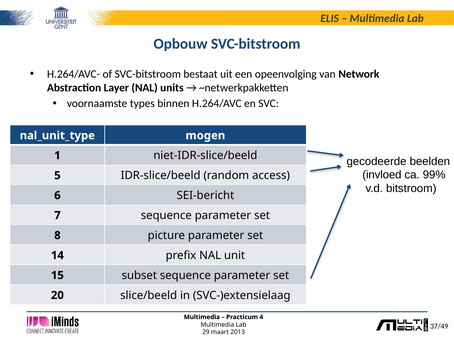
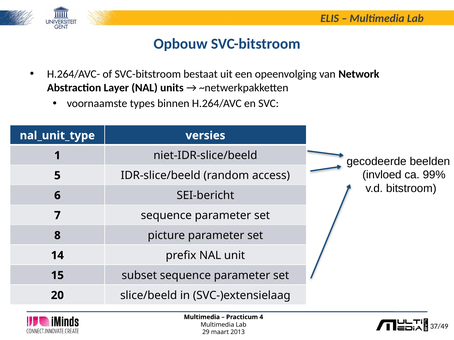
mogen: mogen -> versies (205, 136)
